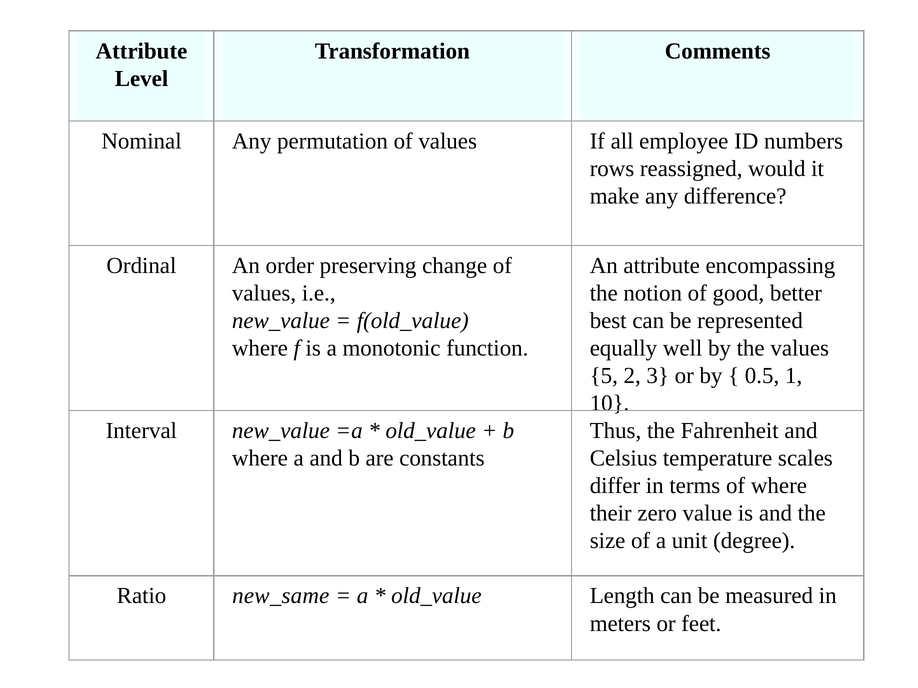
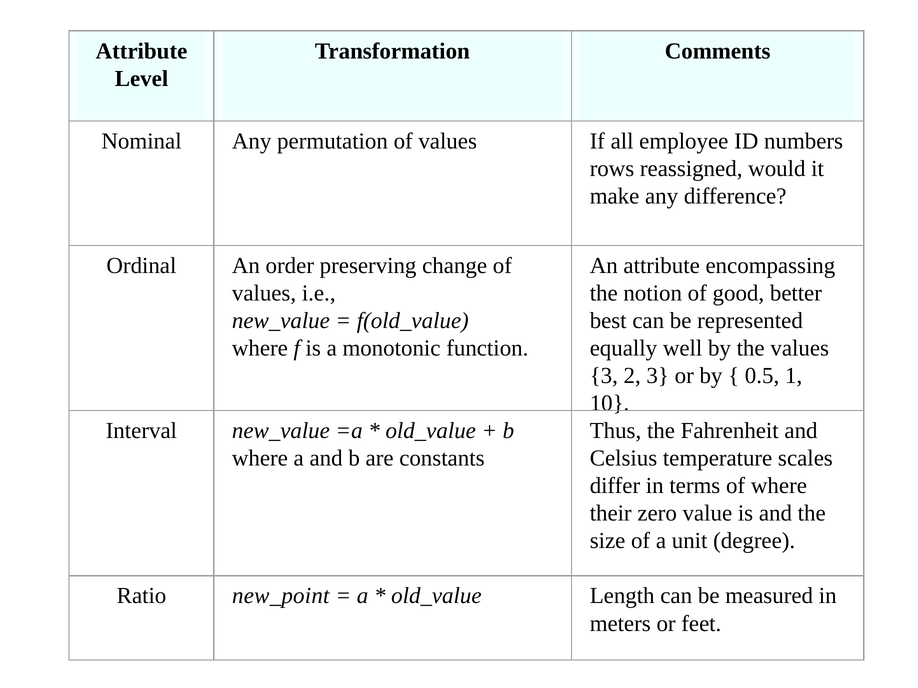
5: 5 -> 3 (604, 376)
new_same: new_same -> new_point (281, 596)
